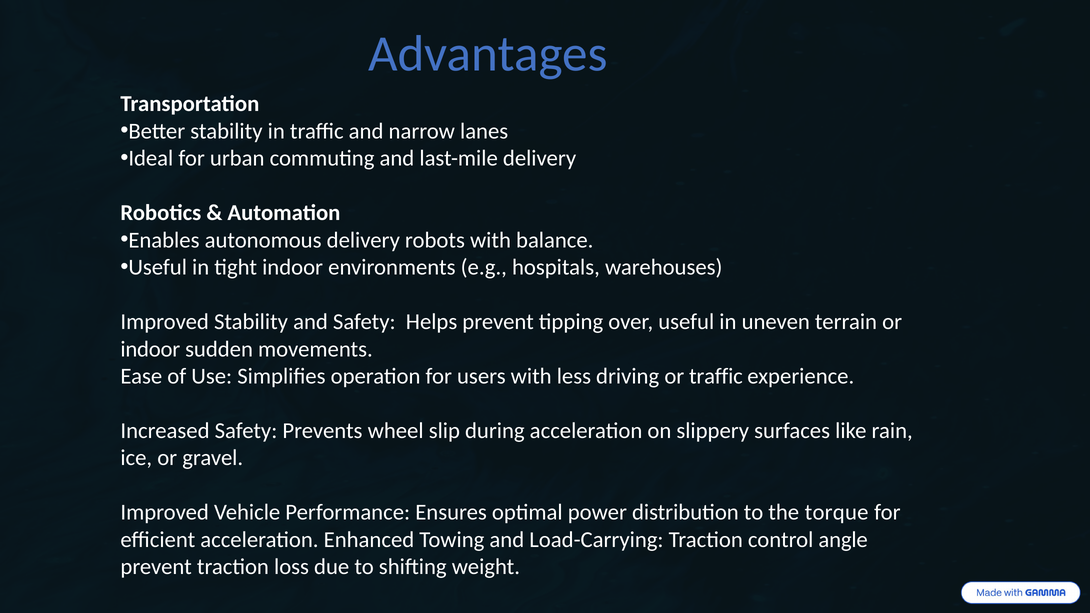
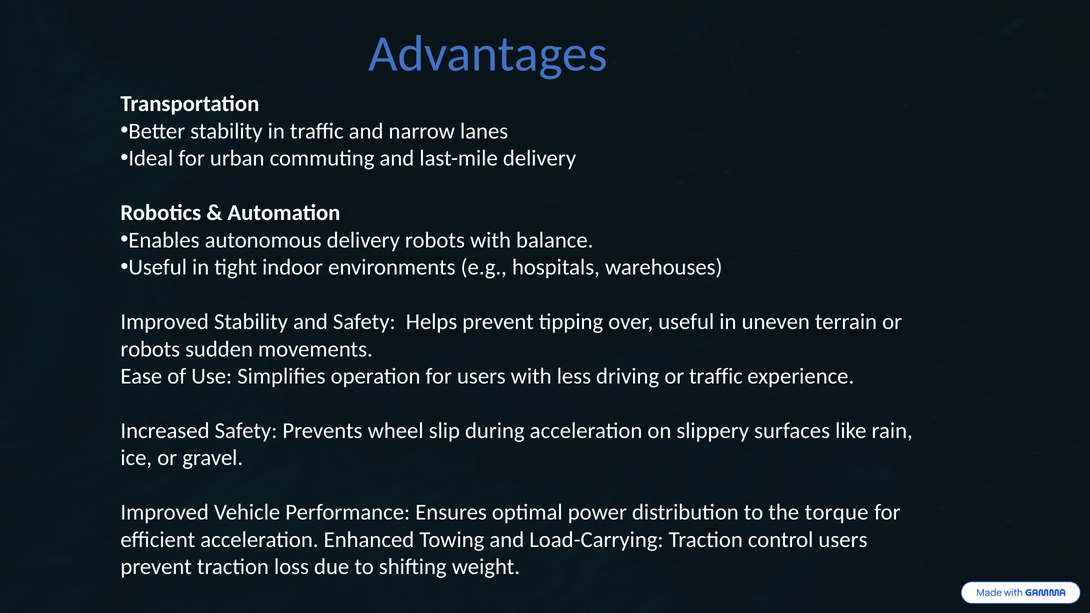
indoor: indoor -> robots (150, 349)
control angle: angle -> users (843, 540)
